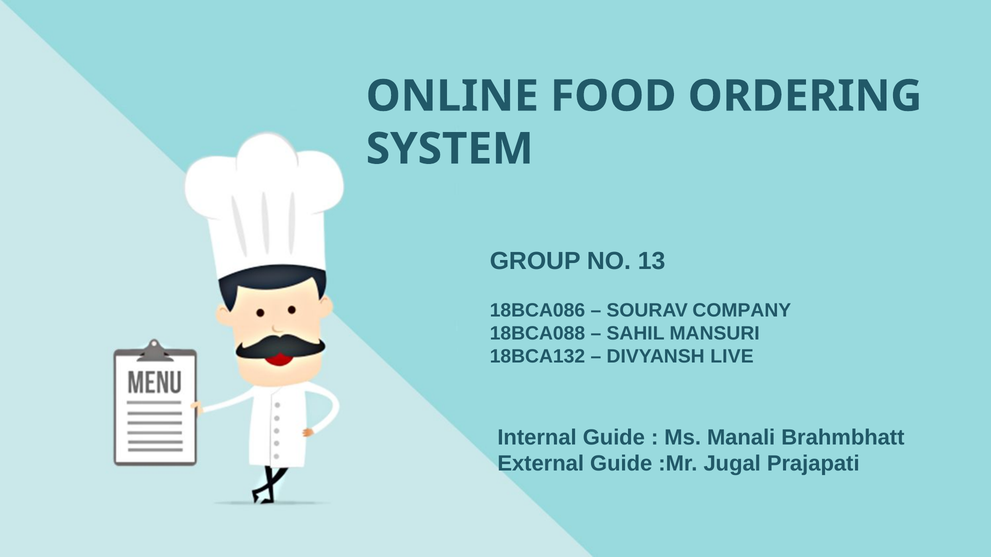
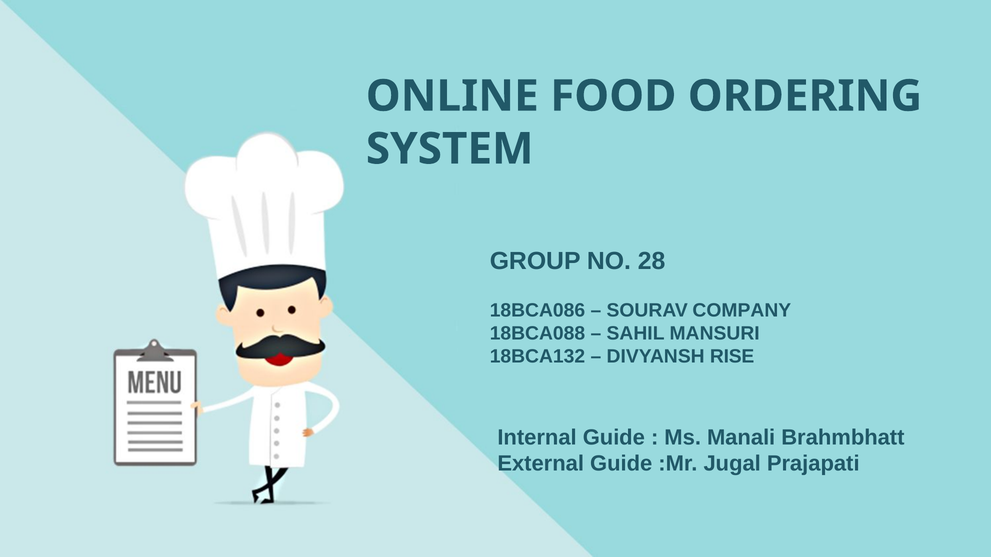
13: 13 -> 28 (652, 261)
LIVE: LIVE -> RISE (732, 357)
